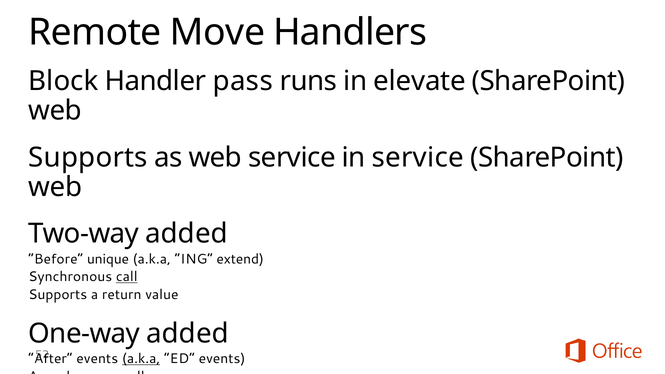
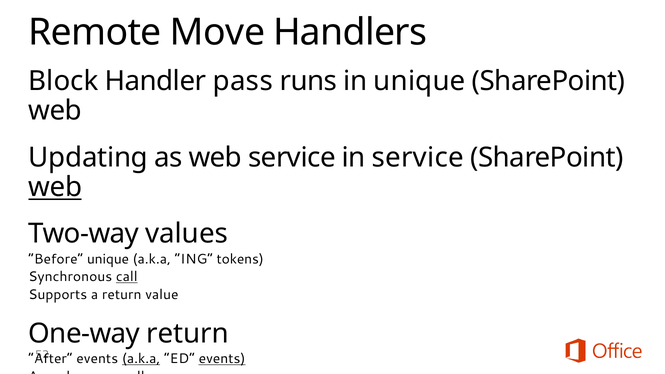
in elevate: elevate -> unique (419, 81)
Supports: Supports -> Updating (88, 157)
web underline: none -> present (55, 187)
Two-way added: added -> values (187, 234)
extend: extend -> tokens (240, 259)
One-way added: added -> return (188, 334)
events underline: none -> present (222, 359)
